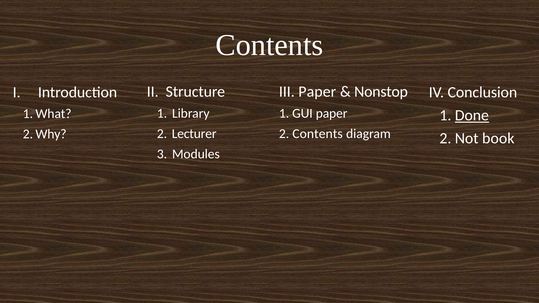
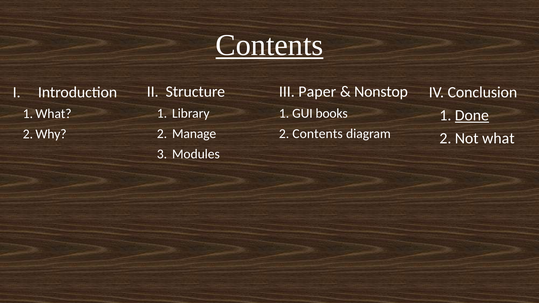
Contents underline: none -> present (269, 45)
GUI paper: paper -> books (332, 113)
Lecturer: Lecturer -> Manage (194, 134)
book: book -> what (498, 138)
